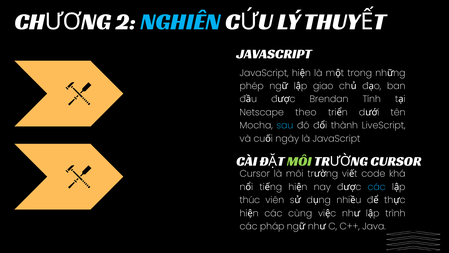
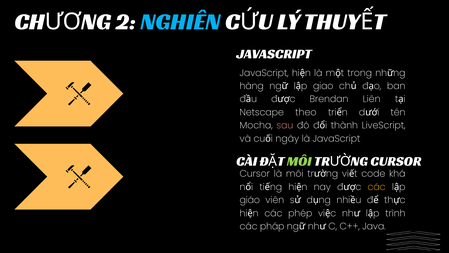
phép: phép -> hàng (252, 86)
Tính: Tính -> Liên (372, 99)
sau colour: light blue -> pink (285, 125)
các colour: light blue -> yellow (377, 187)
thúc: thúc -> giáo (250, 200)
cùng: cùng -> phép (300, 213)
